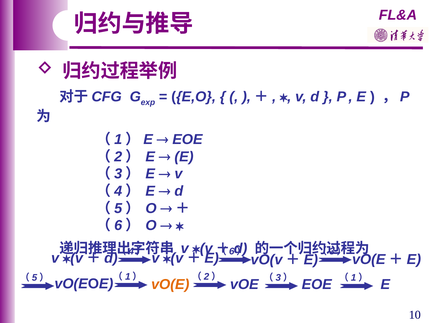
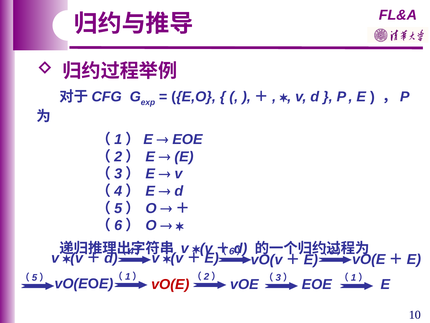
vO(E colour: orange -> red (170, 284)
